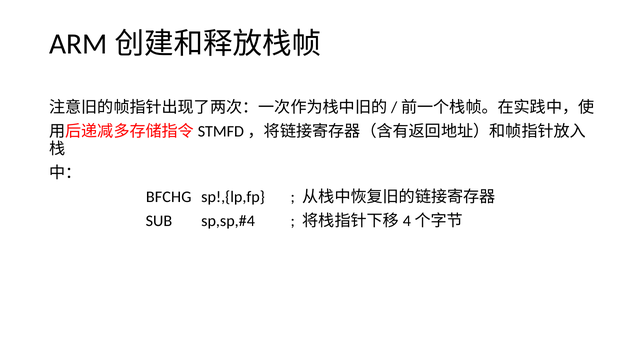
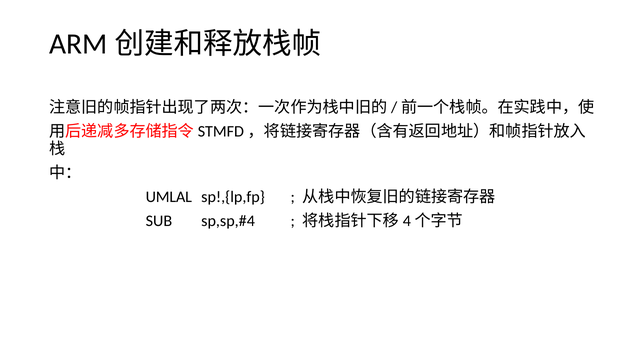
BFCHG: BFCHG -> UMLAL (169, 197)
